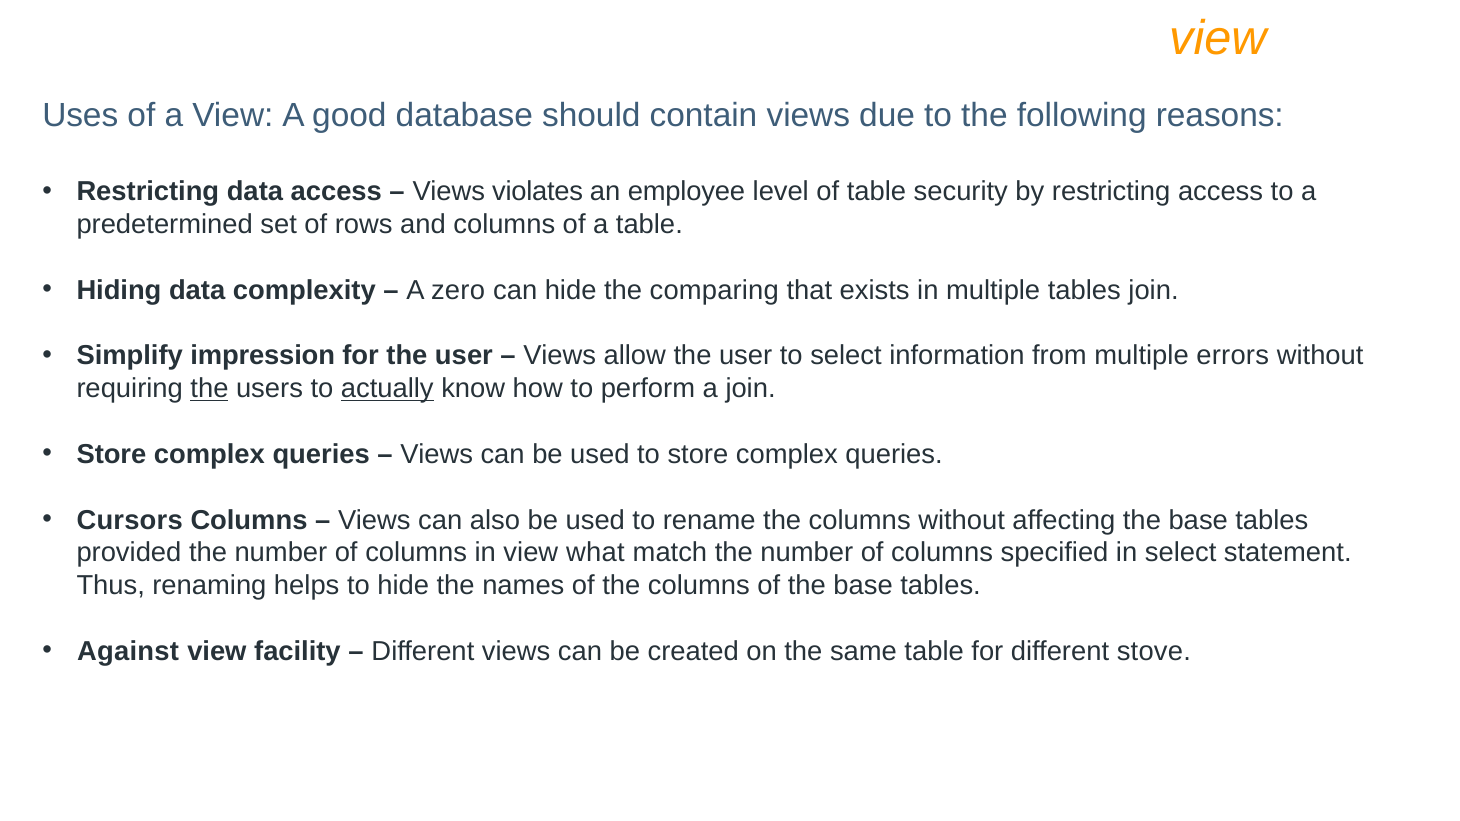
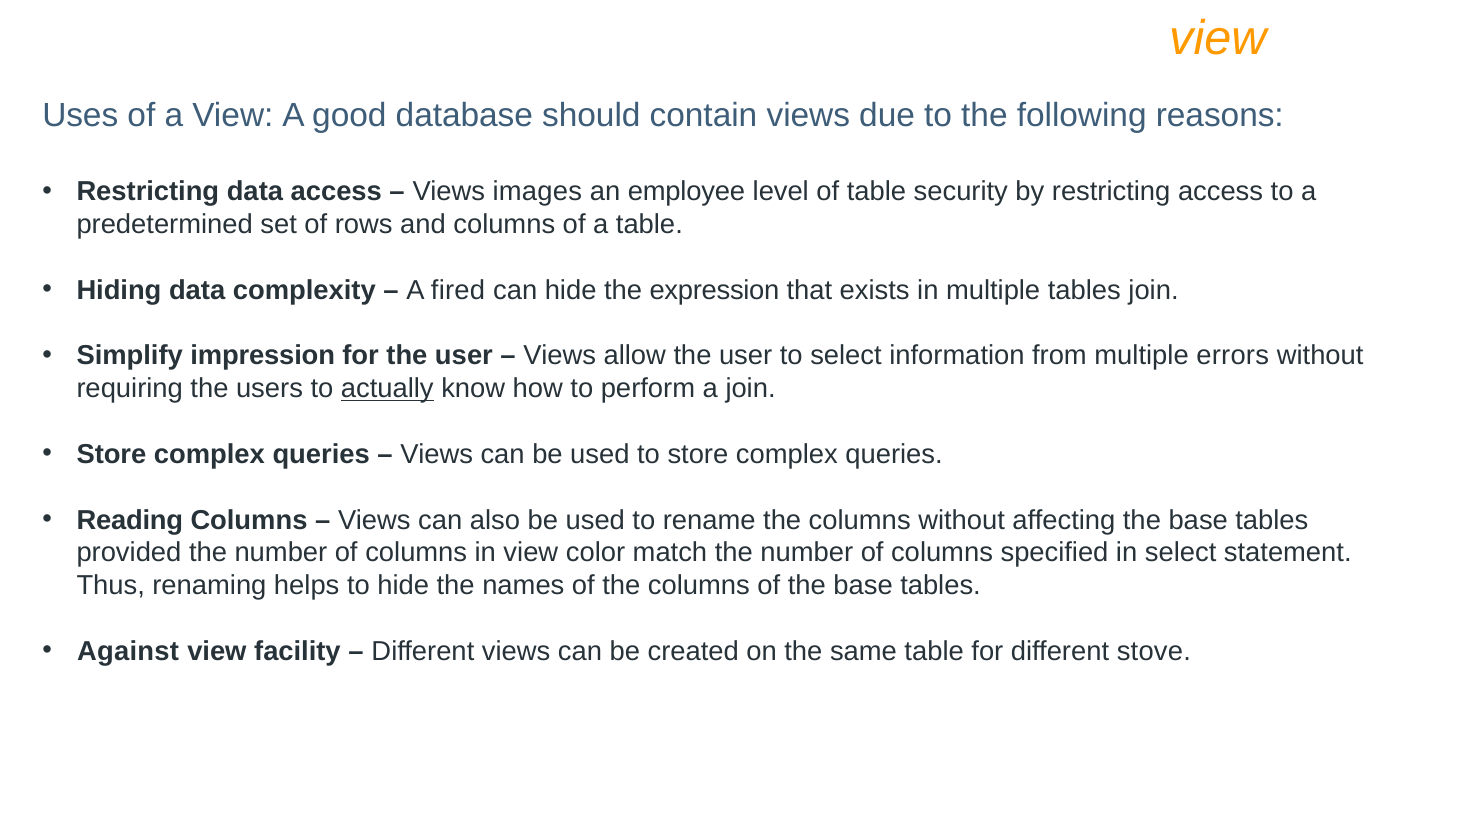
violates: violates -> images (537, 192)
zero: zero -> fired (458, 290)
comparing: comparing -> expression (714, 290)
the underline: present -> none (209, 389)
Cursors: Cursors -> Reading (130, 520)
what: what -> color (596, 553)
